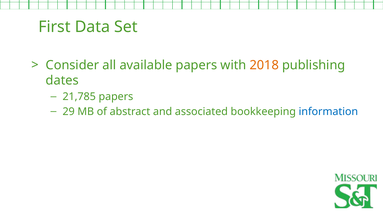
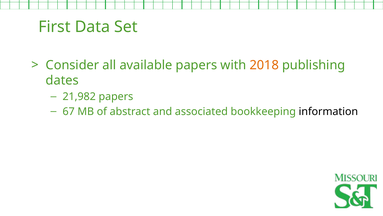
21,785: 21,785 -> 21,982 (79, 96)
29: 29 -> 67 (69, 111)
information colour: blue -> black (328, 111)
